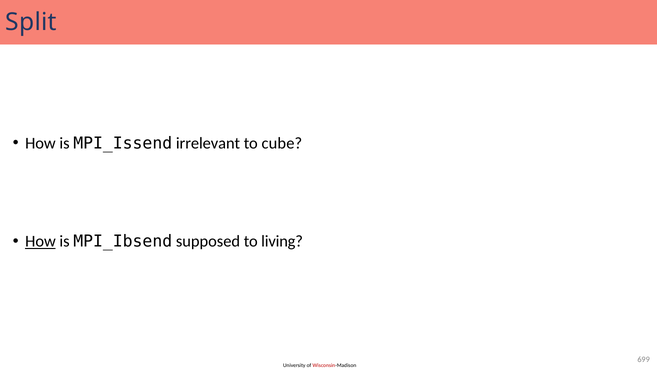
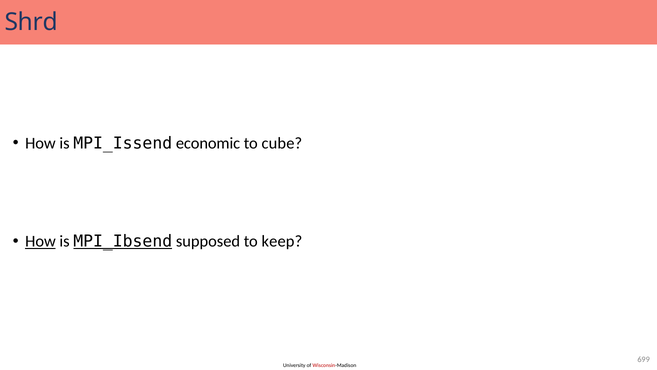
Split: Split -> Shrd (31, 22)
irrelevant: irrelevant -> economic (208, 143)
MPI_Ibsend underline: none -> present (123, 241)
living: living -> keep (282, 241)
